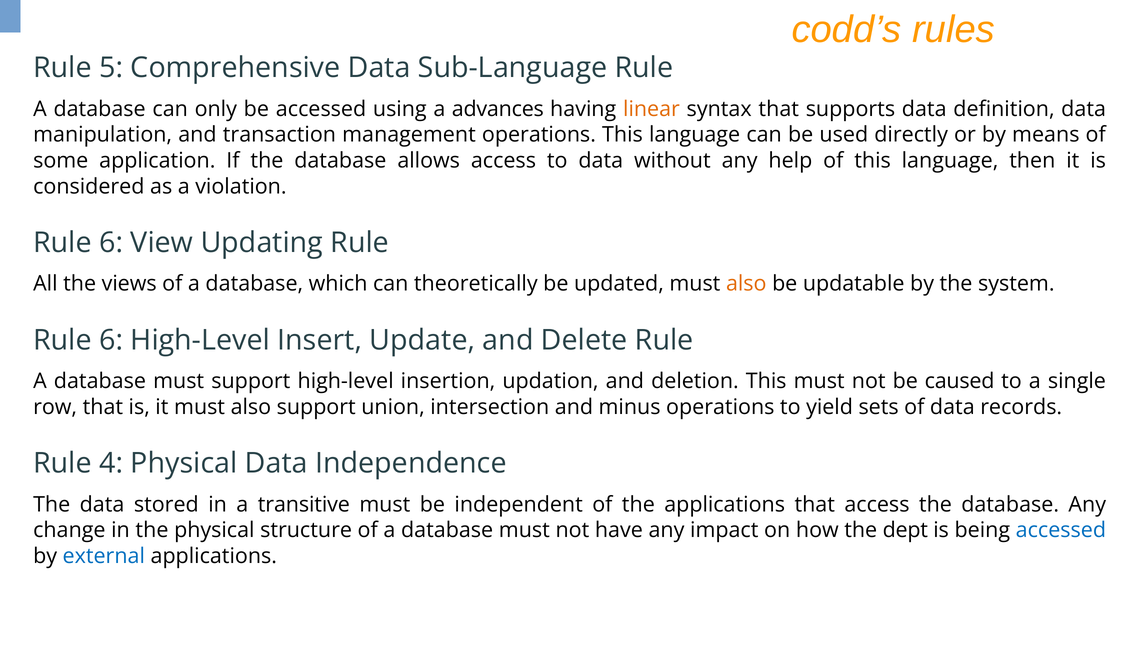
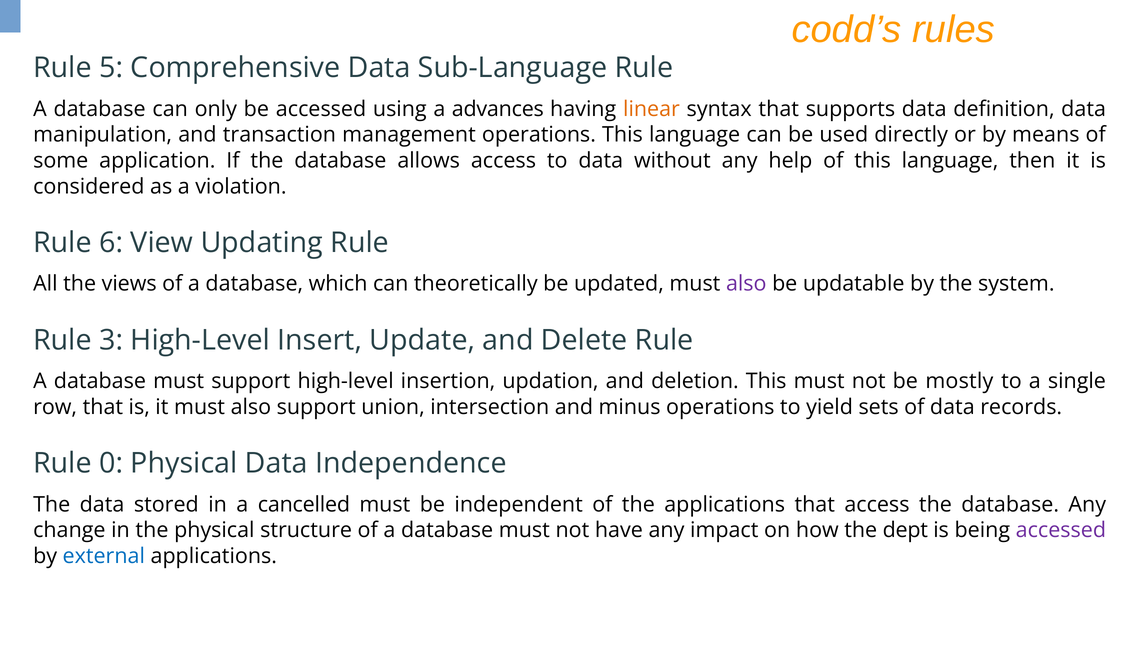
also colour: orange -> purple (746, 284)
6: 6 -> 3 (111, 340)
caused: caused -> mostly (959, 381)
4: 4 -> 0 (111, 464)
transitive: transitive -> cancelled (304, 505)
accessed colour: blue -> purple (1061, 530)
